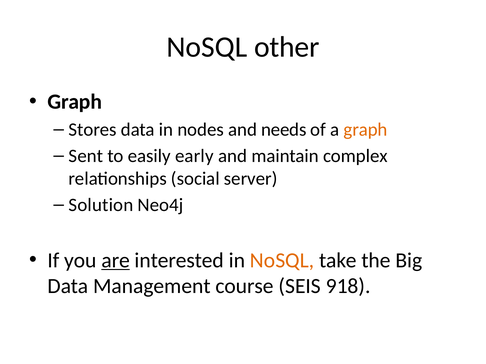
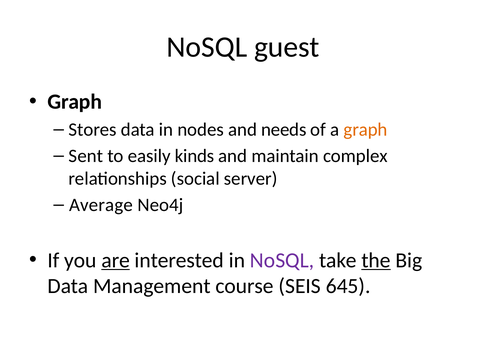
other: other -> guest (287, 47)
early: early -> kinds (195, 156)
Solution: Solution -> Average (101, 205)
NoSQL colour: orange -> purple (282, 261)
the underline: none -> present (376, 261)
918: 918 -> 645 (348, 287)
